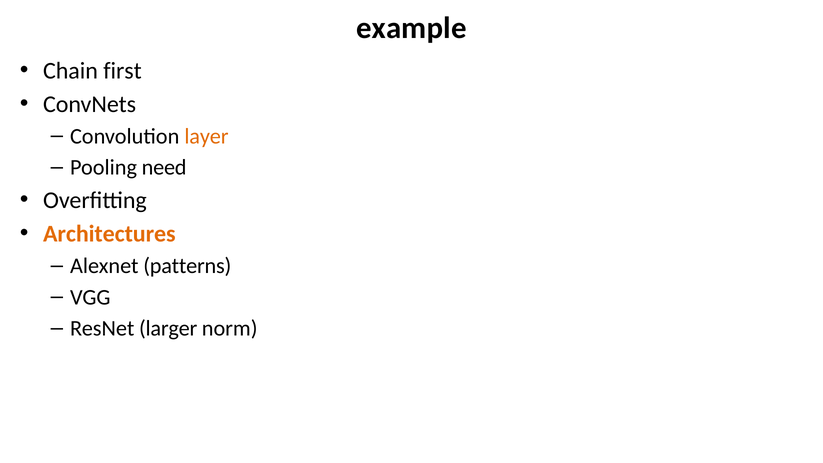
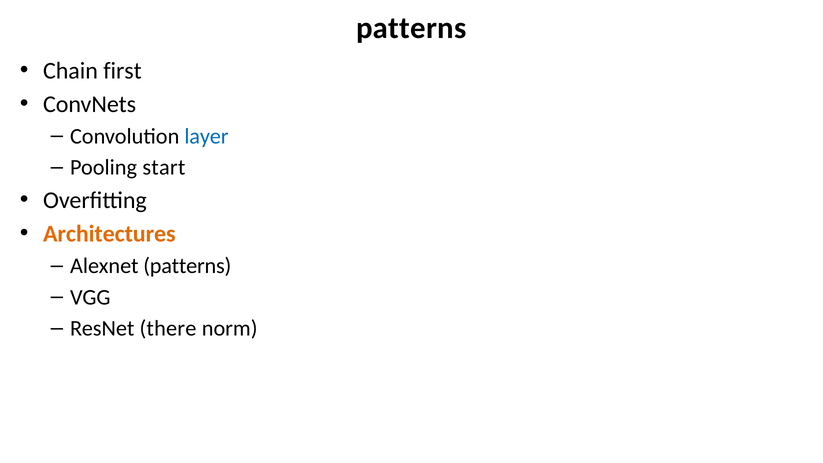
example: example -> patterns (411, 28)
layer colour: orange -> blue (206, 136)
need: need -> start (164, 168)
larger: larger -> there (168, 328)
